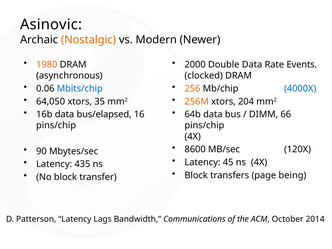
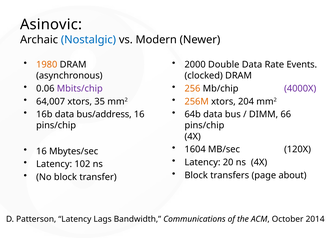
Nostalgic colour: orange -> blue (88, 40)
Mbits/chip colour: blue -> purple (80, 89)
4000X colour: blue -> purple (300, 89)
64,050: 64,050 -> 64,007 (51, 101)
bus/elapsed: bus/elapsed -> bus/address (104, 114)
8600: 8600 -> 1604 (195, 149)
90: 90 -> 16 (41, 151)
45: 45 -> 20 (228, 162)
435: 435 -> 102 (82, 164)
being: being -> about (292, 175)
